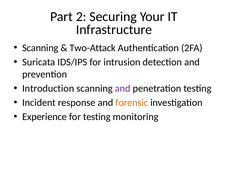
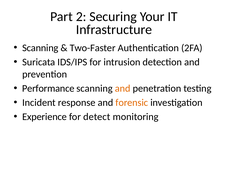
Two-Attack: Two-Attack -> Two-Faster (93, 48)
Introduction: Introduction -> Performance (48, 88)
and colour: purple -> orange (123, 88)
for testing: testing -> detect (97, 117)
